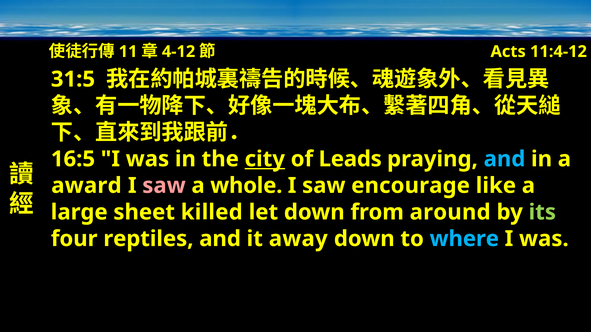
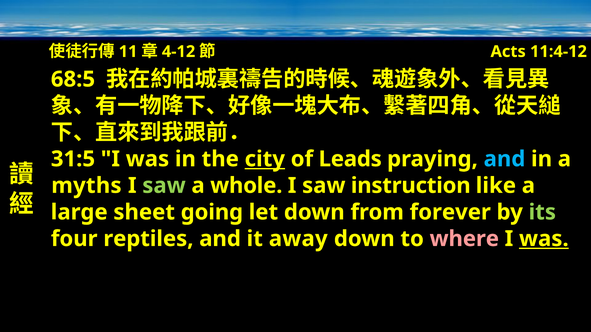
31:5: 31:5 -> 68:5 (73, 79)
16:5: 16:5 -> 31:5 (73, 159)
award: award -> myths (86, 186)
saw colour: pink -> light green (164, 186)
encourage: encourage -> instruction (411, 186)
killed: killed -> going (212, 212)
around: around -> forever (450, 212)
where colour: light blue -> pink (464, 239)
was underline: none -> present (544, 239)
